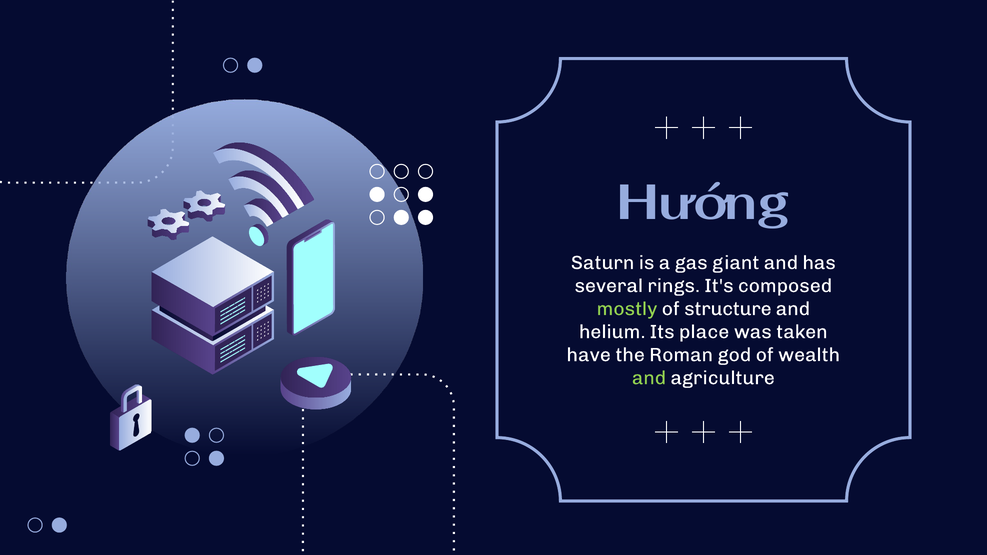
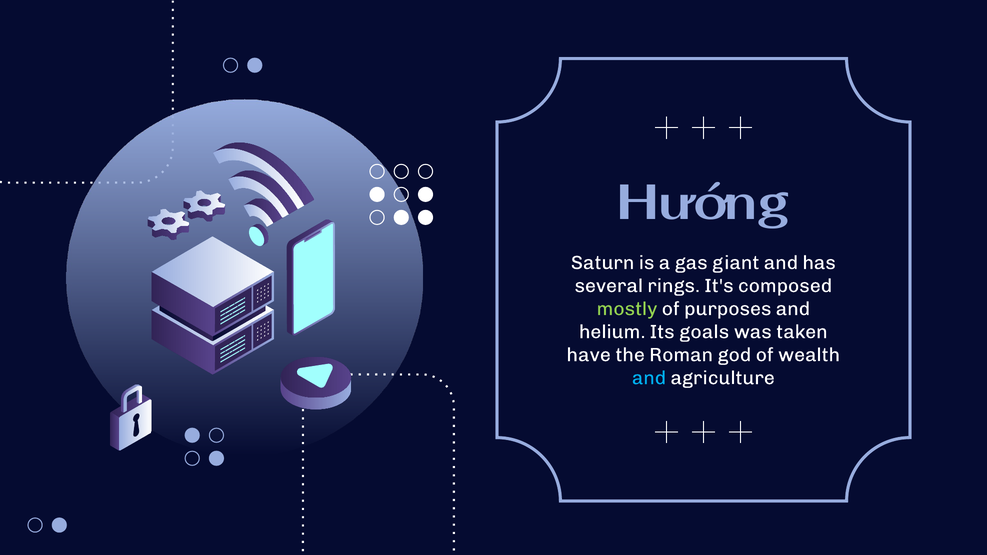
structure: structure -> purposes (728, 309)
place: place -> goals (704, 332)
and colour: light green -> light blue (649, 378)
